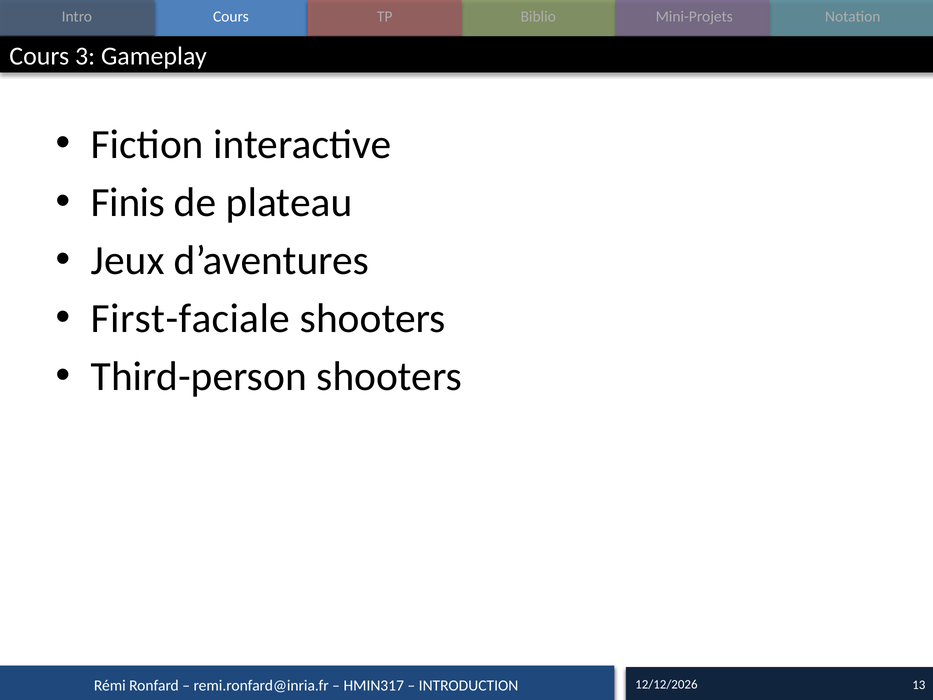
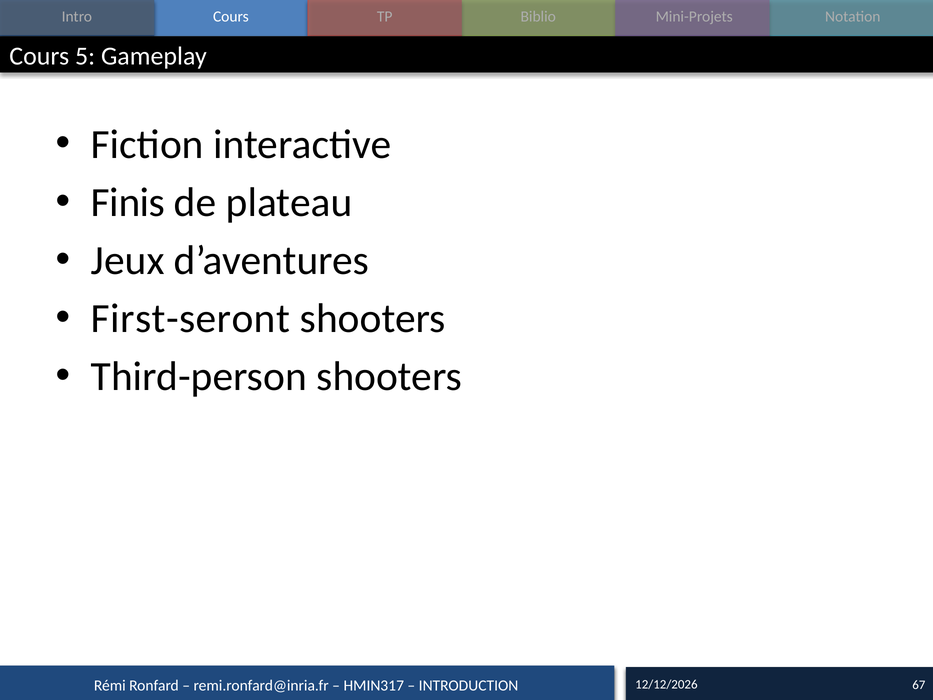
3: 3 -> 5 (85, 56)
First-faciale: First-faciale -> First-seront (190, 319)
13: 13 -> 67 (919, 685)
